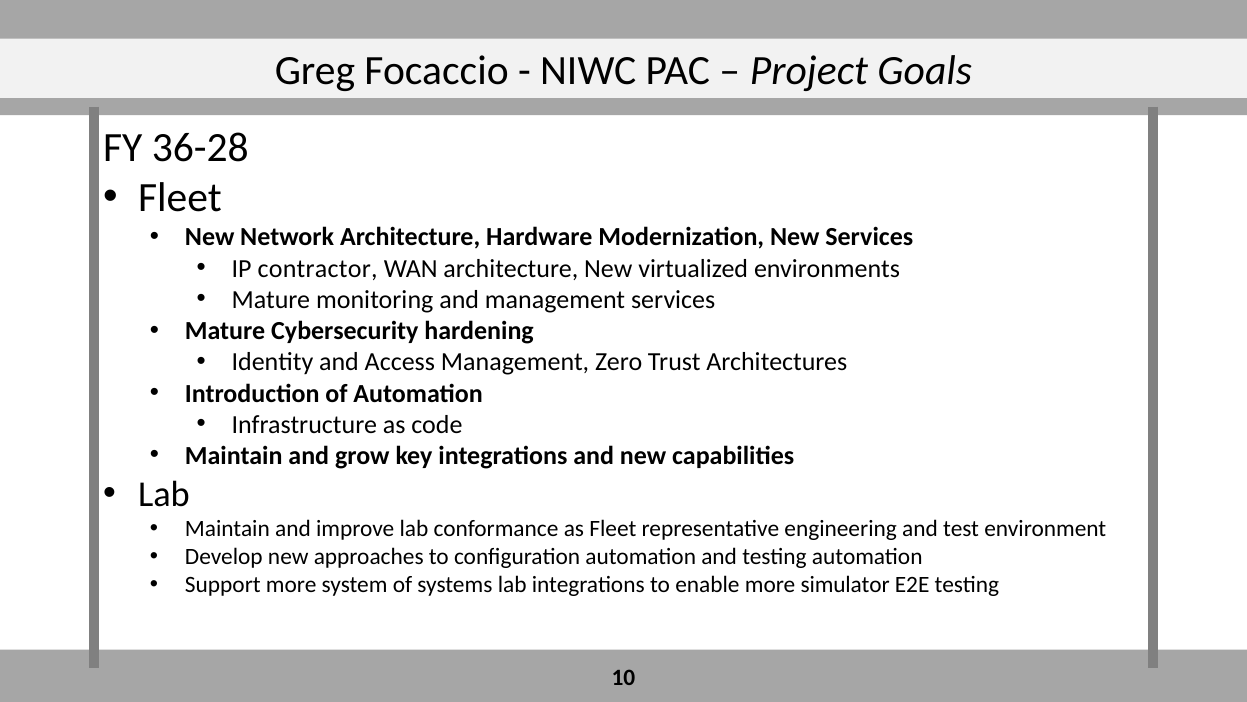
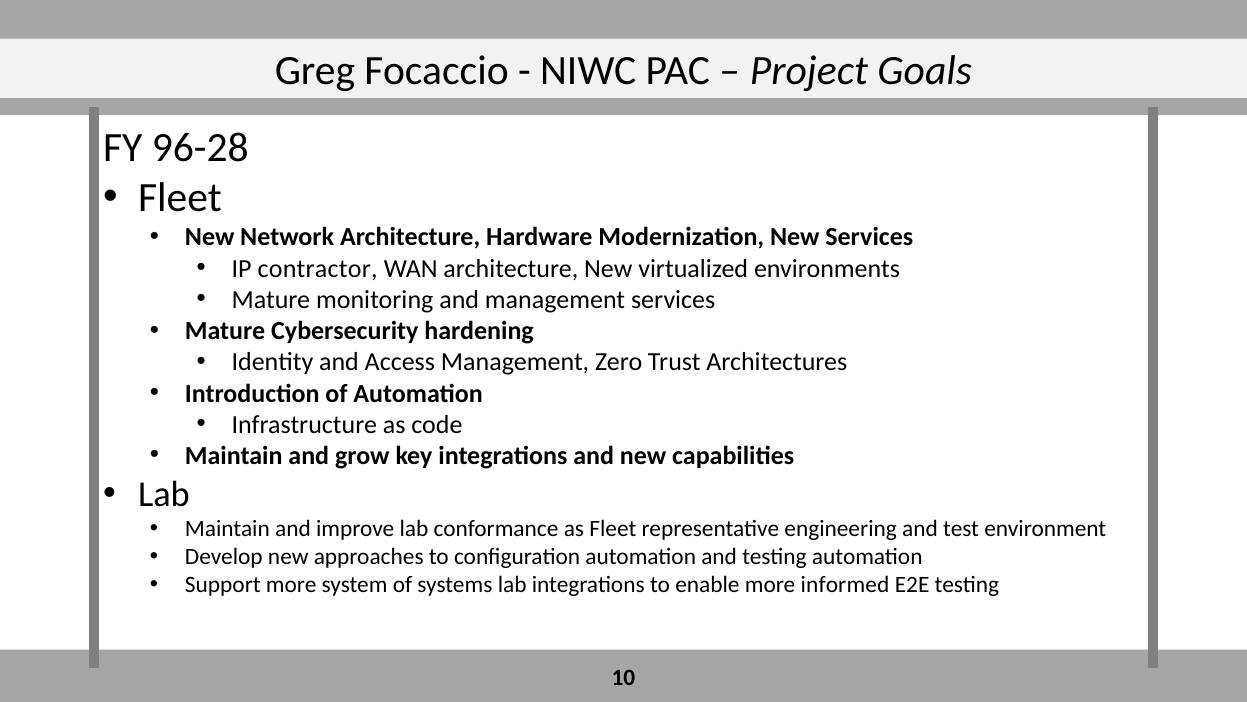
36-28: 36-28 -> 96-28 (200, 148)
simulator: simulator -> informed (845, 585)
